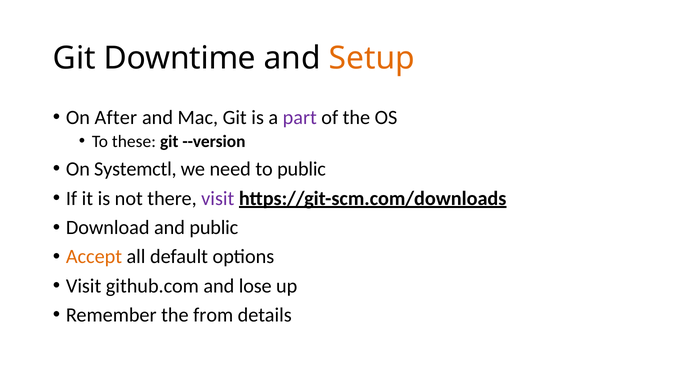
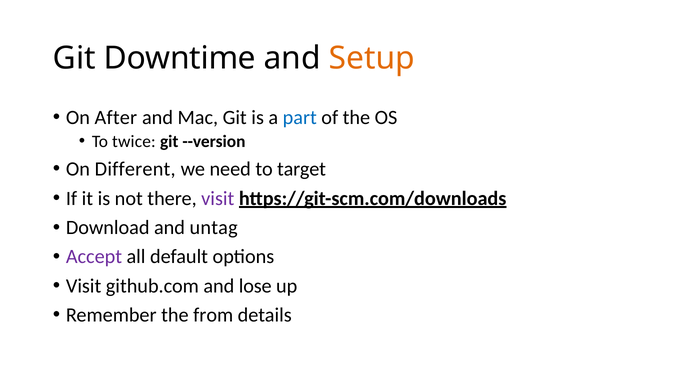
part colour: purple -> blue (300, 117)
these: these -> twice (134, 141)
Systemctl: Systemctl -> Different (135, 169)
to public: public -> target (302, 169)
and public: public -> untag (214, 227)
Accept colour: orange -> purple (94, 256)
